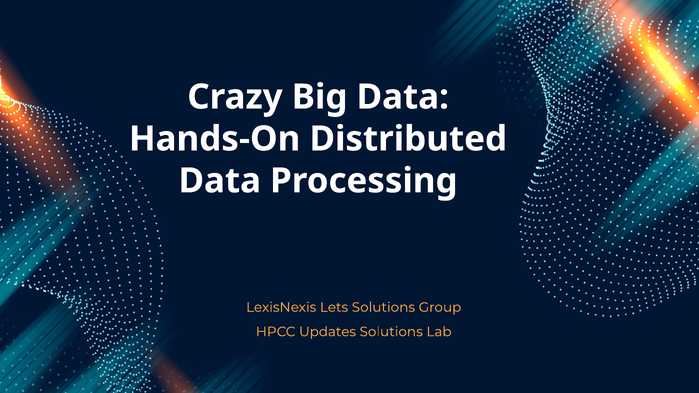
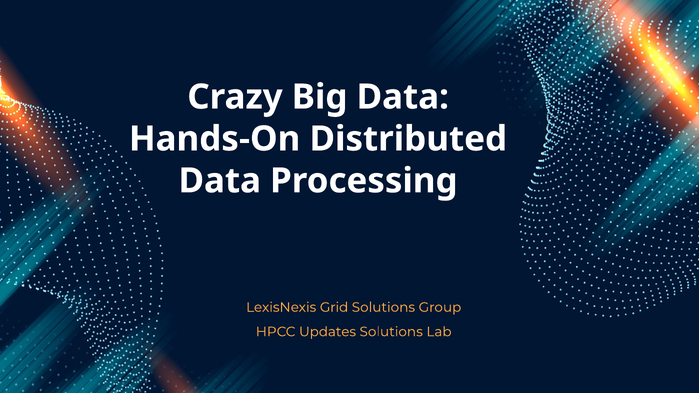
Lets: Lets -> Grid (334, 307)
